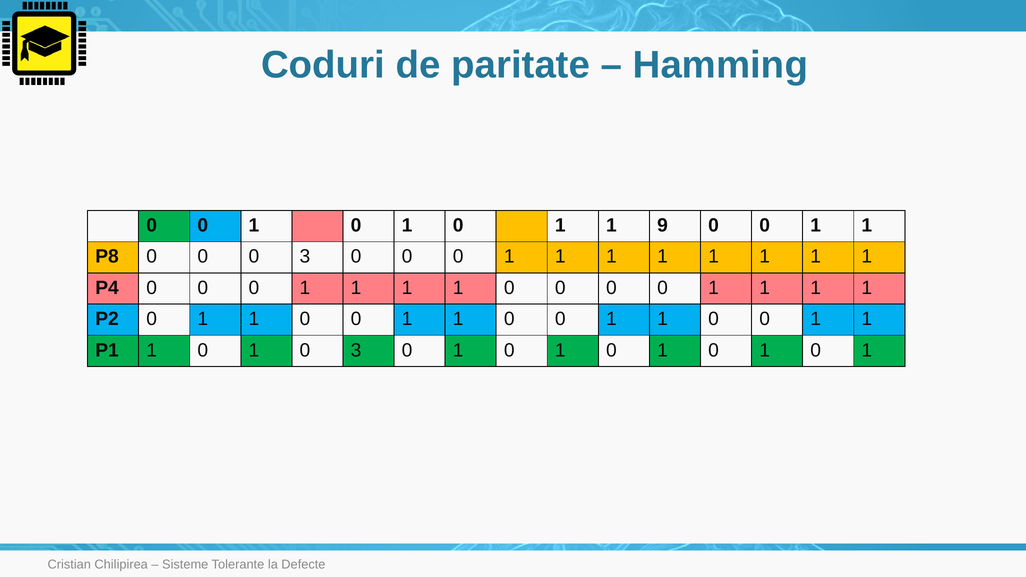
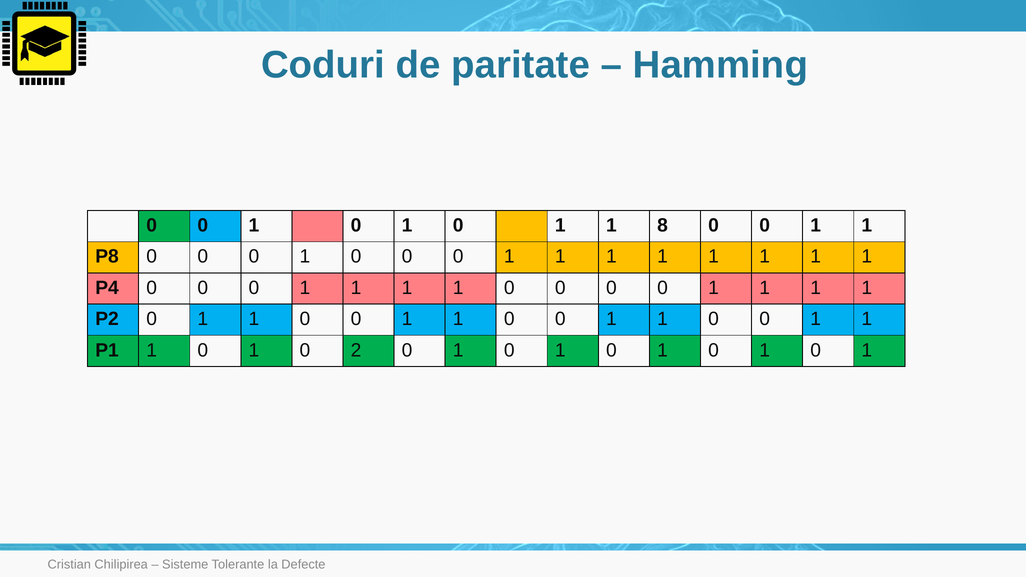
9: 9 -> 8 (662, 225)
3: 3 -> 1 (305, 257)
1 0 3: 3 -> 2 (356, 350)
